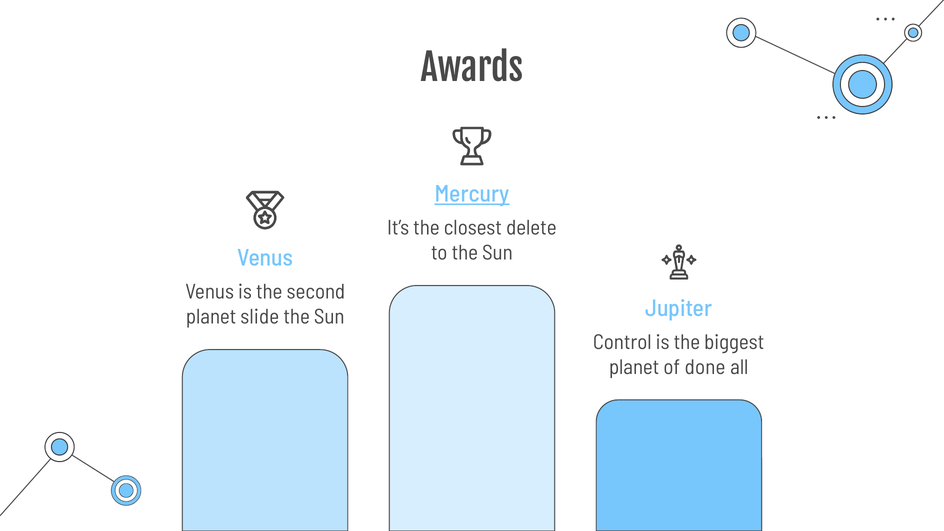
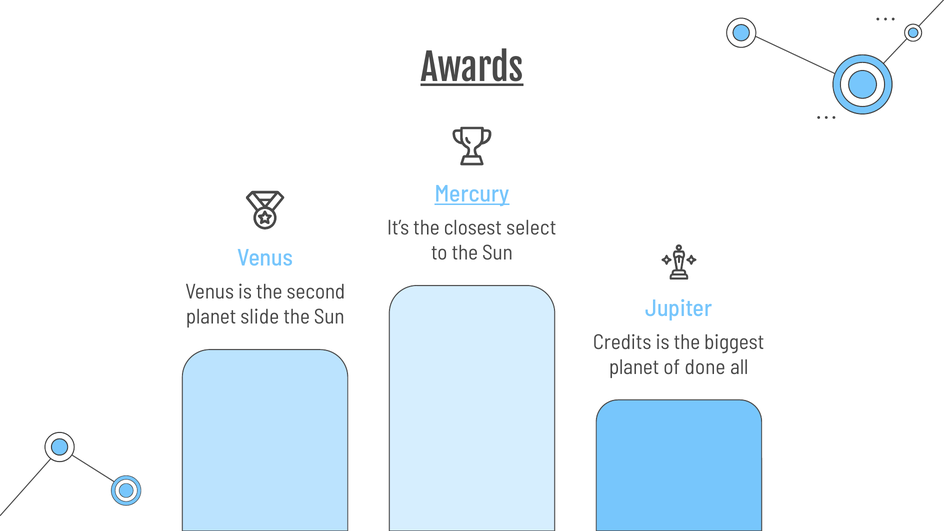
Awards underline: none -> present (472, 69)
delete: delete -> select (531, 228)
Control: Control -> Credits (622, 342)
